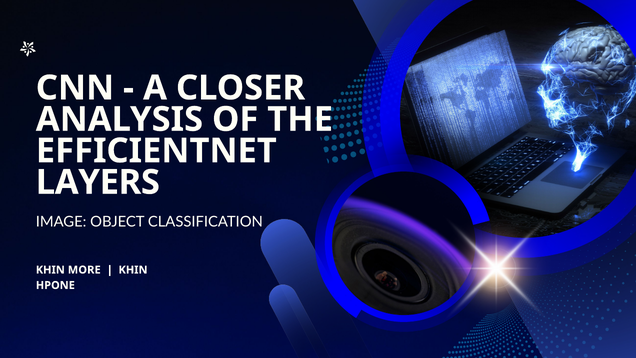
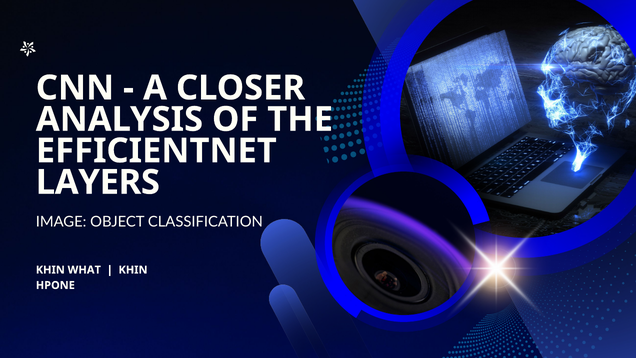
MORE: MORE -> WHAT (84, 270)
